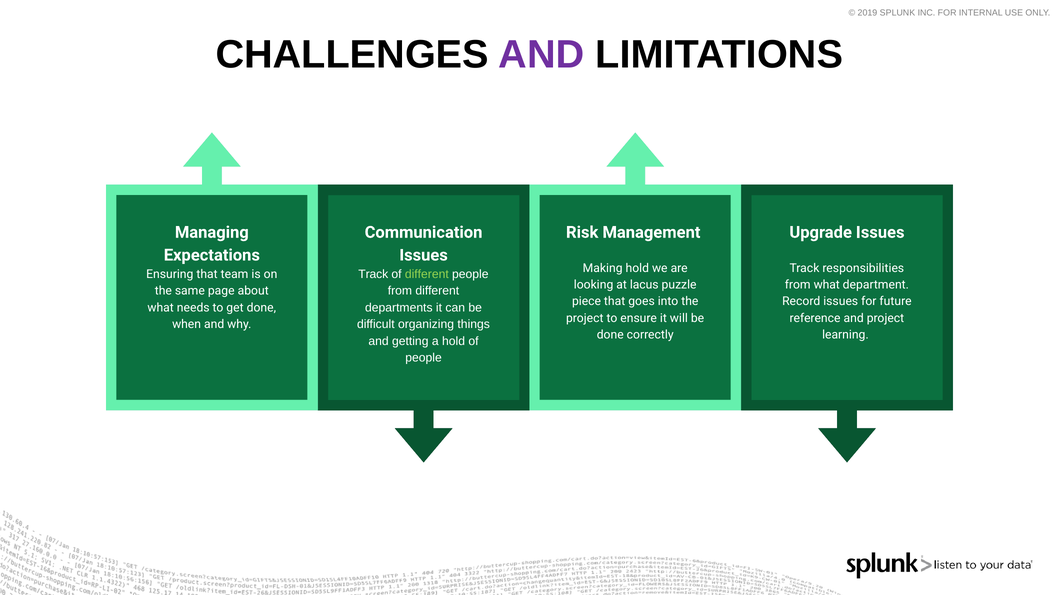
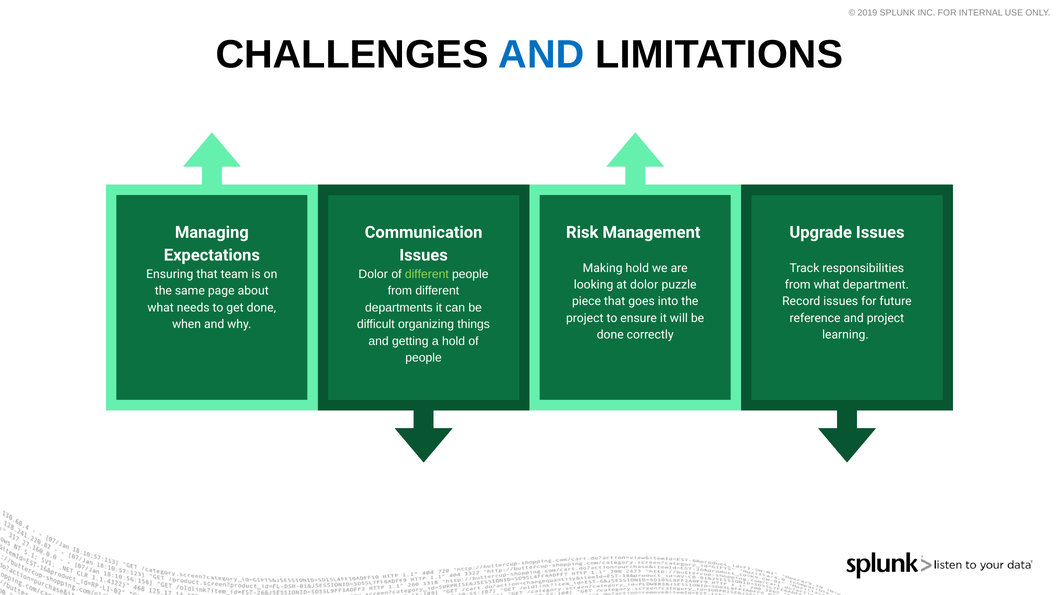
AND colour: purple -> blue (541, 55)
Track: Track -> Dolor (373, 274)
lacus: lacus -> dolor (644, 285)
